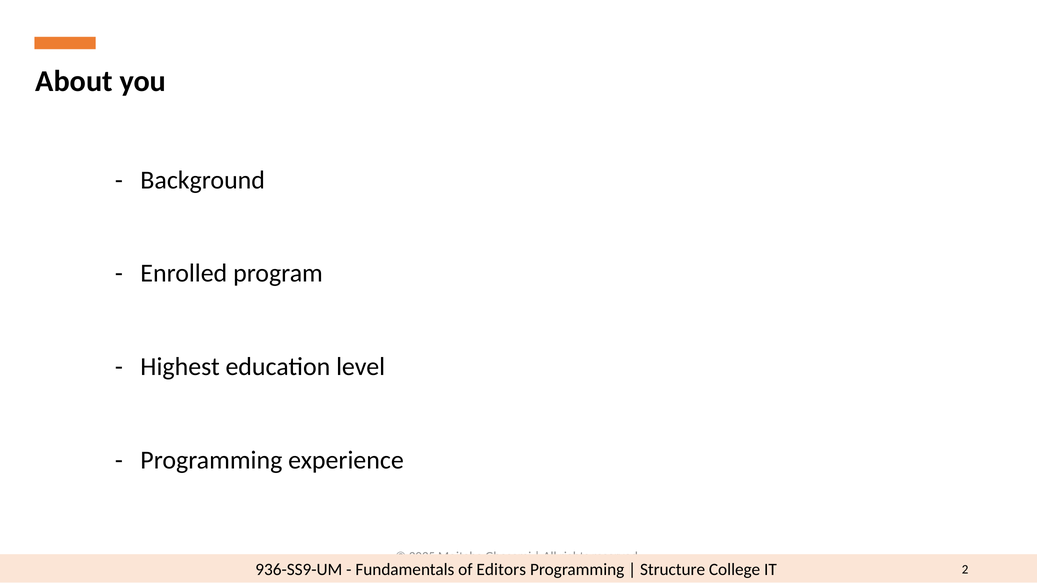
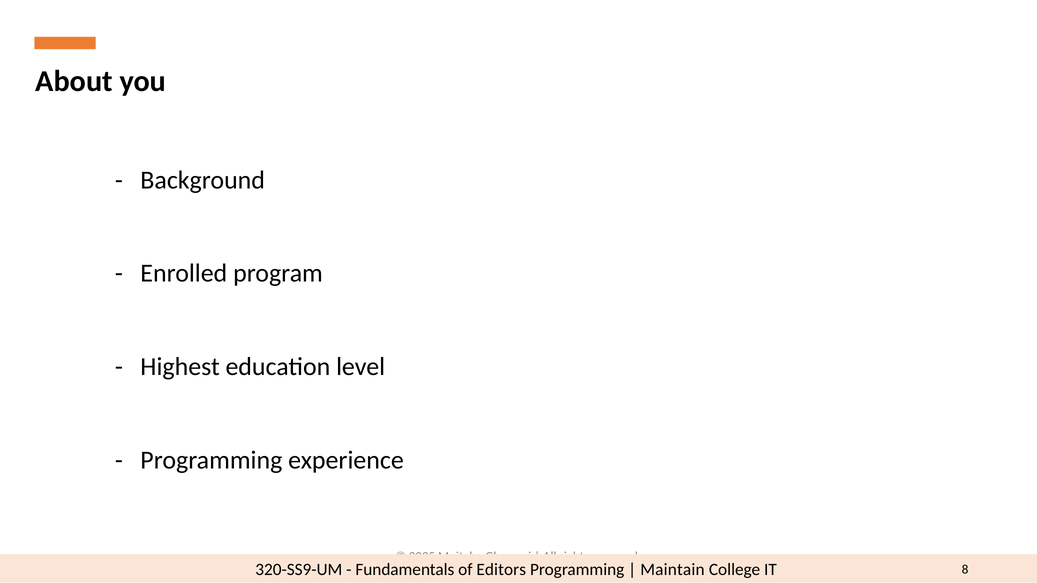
936-SS9-UM: 936-SS9-UM -> 320-SS9-UM (299, 570)
Structure: Structure -> Maintain (672, 570)
2: 2 -> 8 (965, 570)
